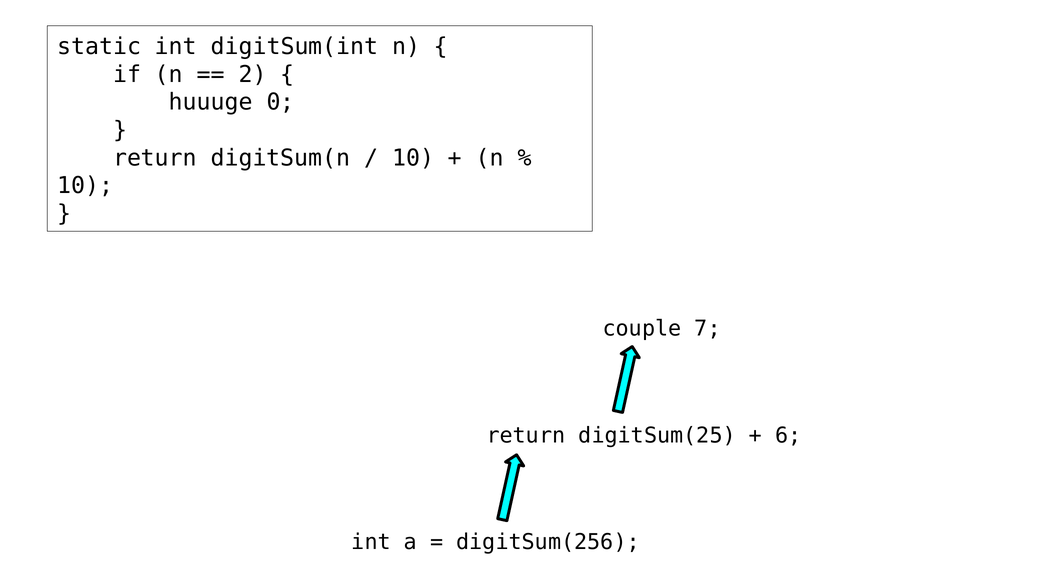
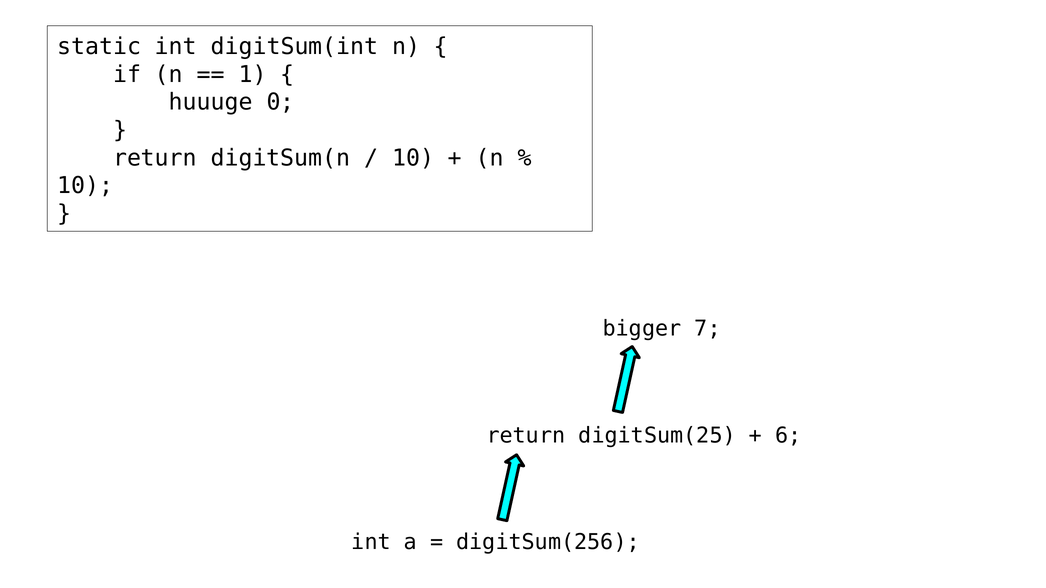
2: 2 -> 1 (253, 74)
couple: couple -> bigger (642, 329)
